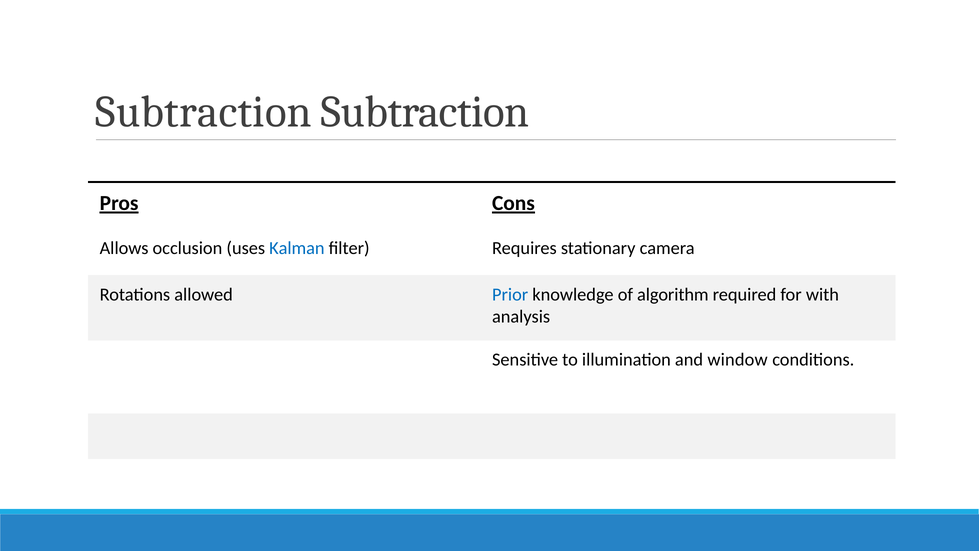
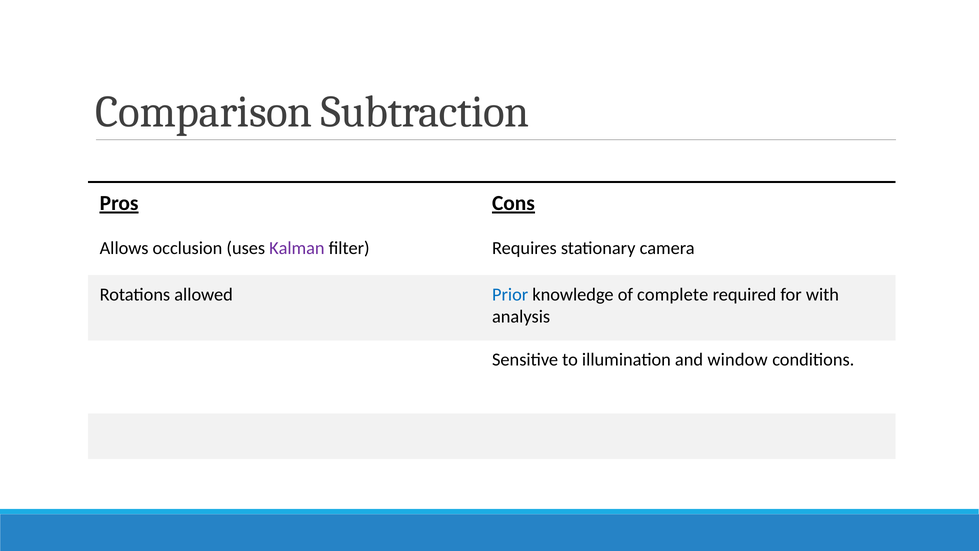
Subtraction: Subtraction -> Comparison (204, 112)
Kalman colour: blue -> purple (297, 248)
algorithm: algorithm -> complete (673, 294)
